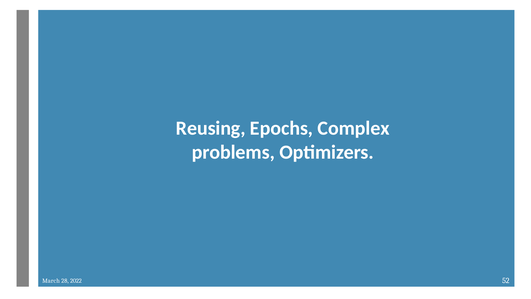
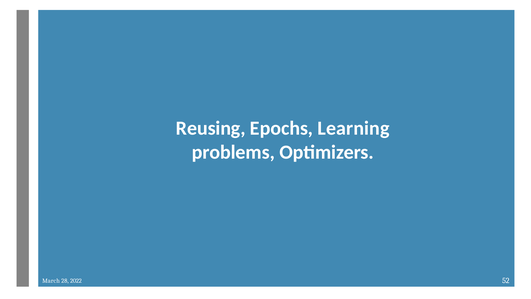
Complex: Complex -> Learning (354, 128)
